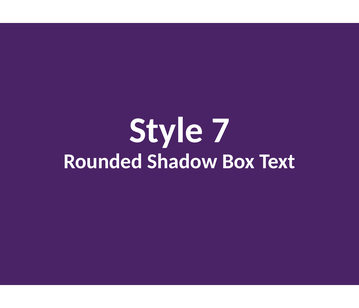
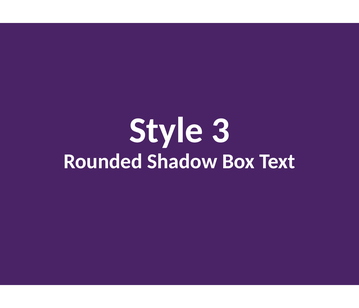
7: 7 -> 3 (221, 130)
